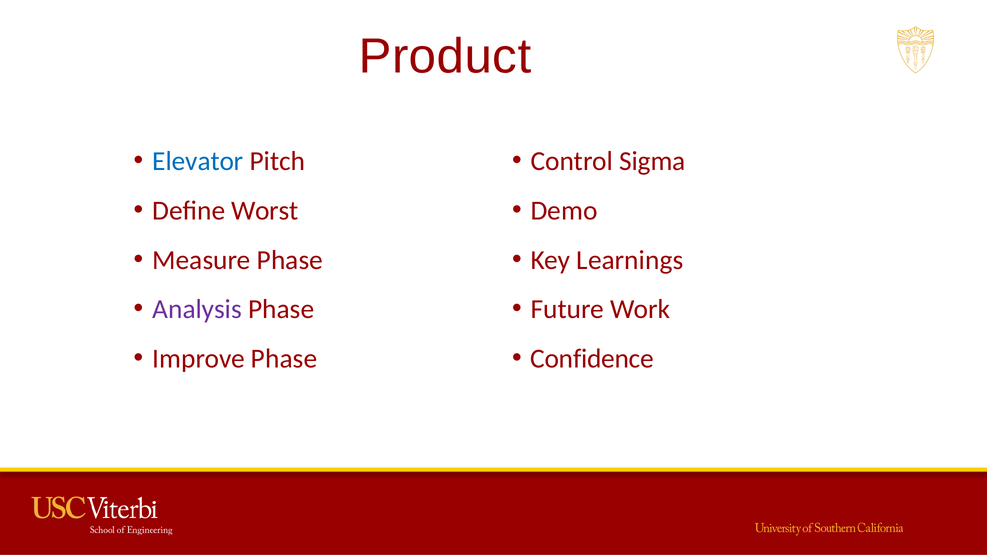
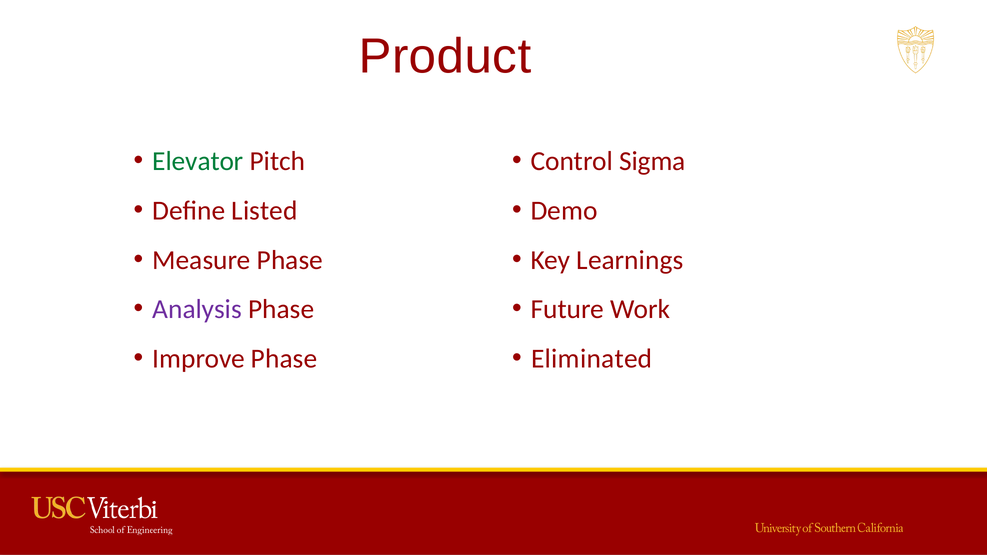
Elevator colour: blue -> green (198, 161)
Worst: Worst -> Listed (264, 211)
Confidence: Confidence -> Eliminated (592, 359)
